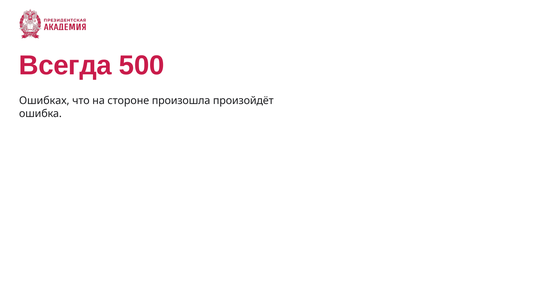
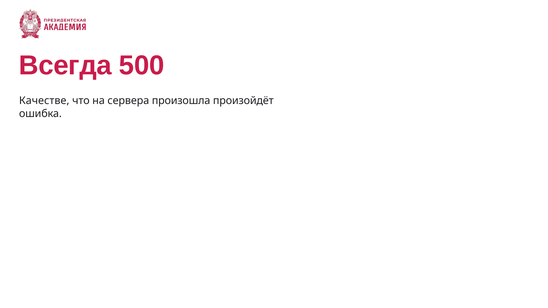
Ошибках: Ошибках -> Качестве (44, 101)
стороне: стороне -> сервера (128, 101)
